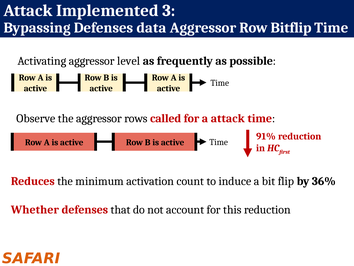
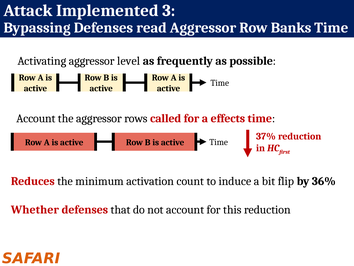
data: data -> read (152, 28)
Bitflip: Bitflip -> Banks (291, 28)
Observe: Observe -> Account (36, 118)
a attack: attack -> effects (228, 118)
91%: 91% -> 37% (266, 136)
